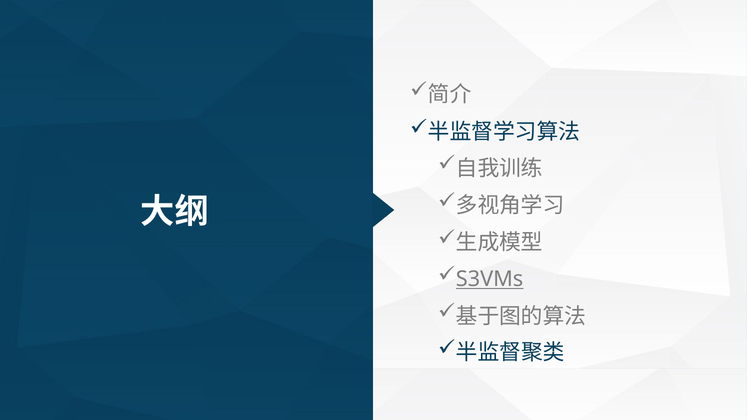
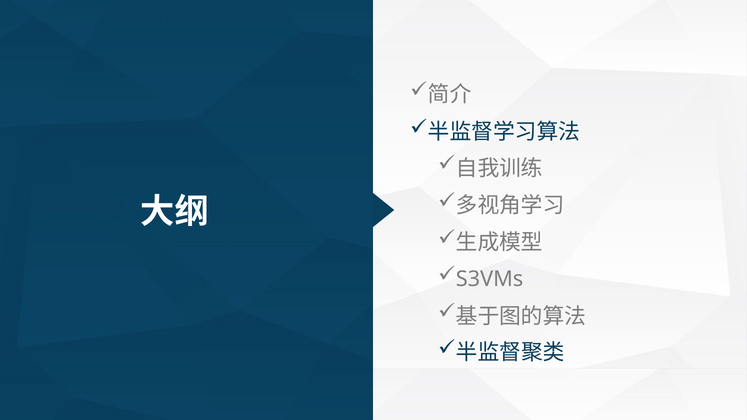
S3VMs underline: present -> none (490, 279)
